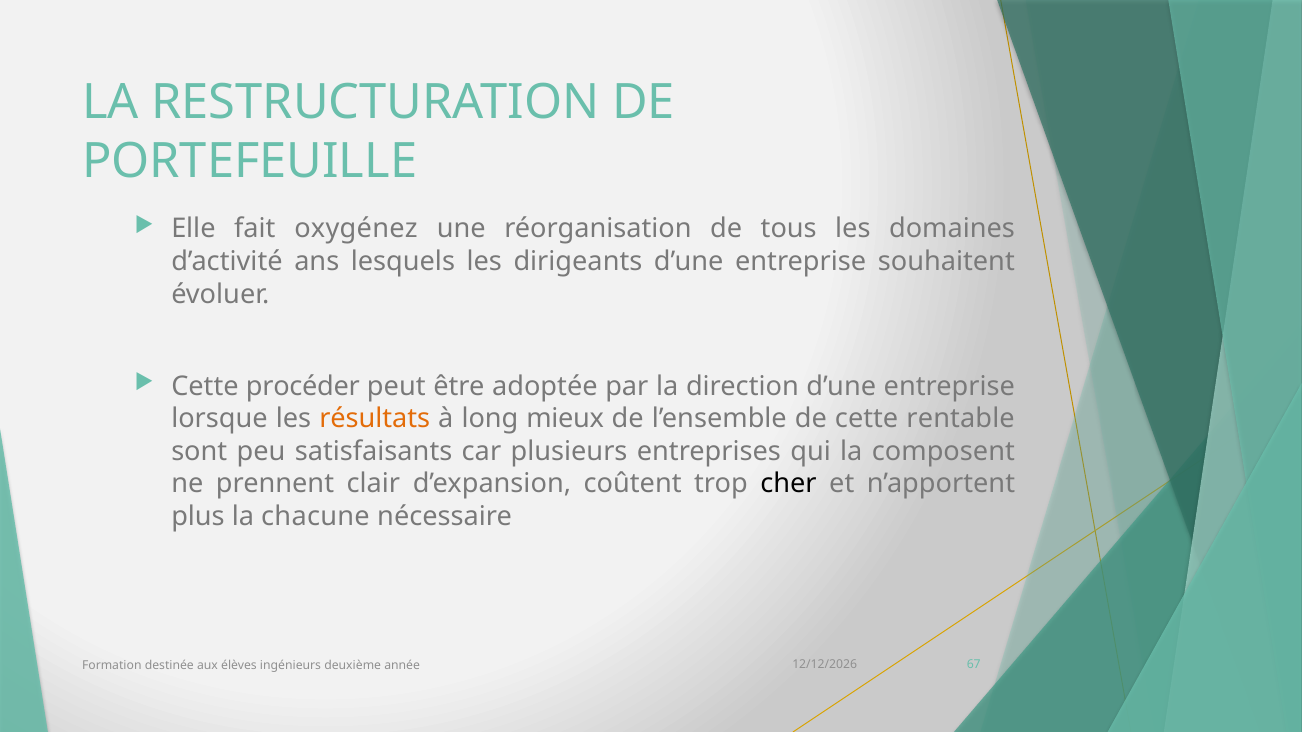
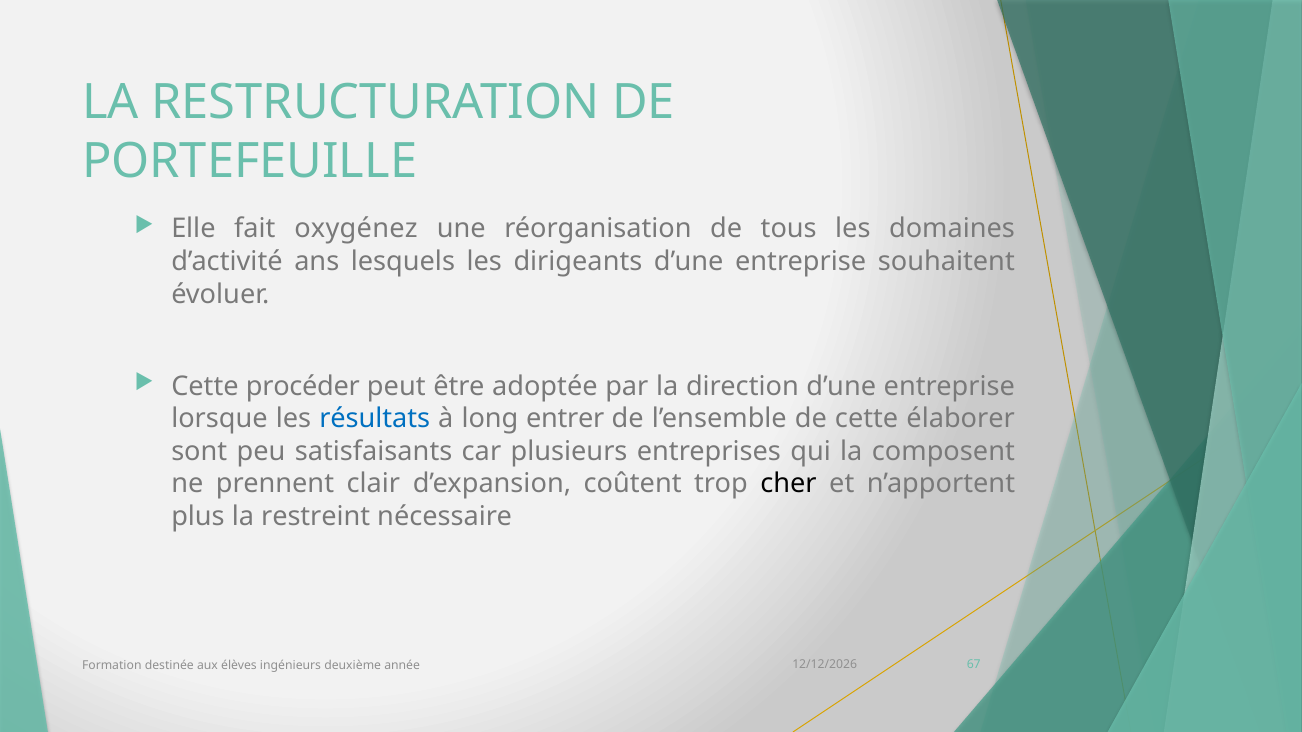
résultats colour: orange -> blue (375, 419)
mieux: mieux -> entrer (565, 419)
rentable: rentable -> élaborer (961, 419)
chacune: chacune -> restreint (316, 517)
